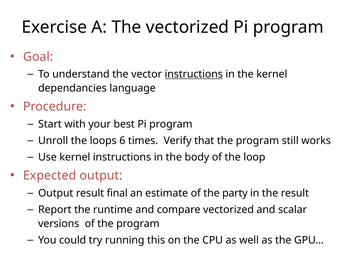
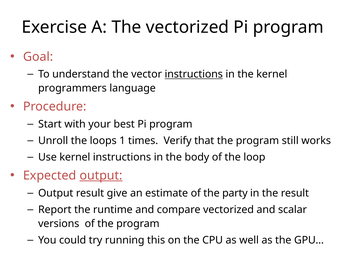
dependancies: dependancies -> programmers (72, 88)
6: 6 -> 1 (122, 141)
output underline: none -> present (101, 176)
final: final -> give (117, 193)
